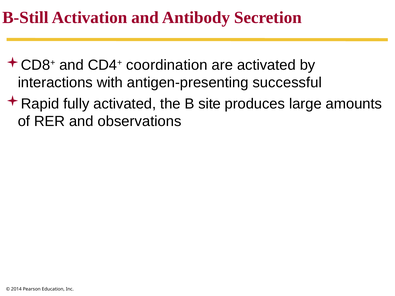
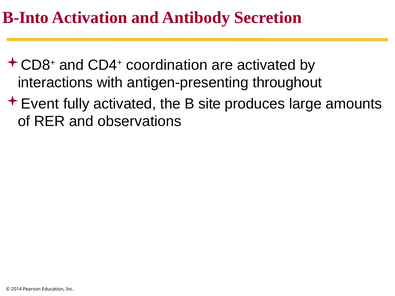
B-Still: B-Still -> B-Into (26, 17)
successful: successful -> throughout (287, 83)
Rapid: Rapid -> Event (40, 104)
